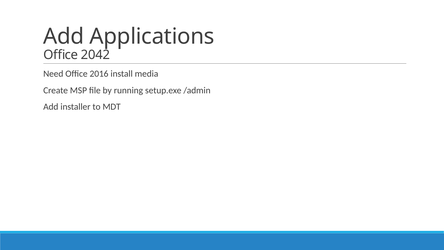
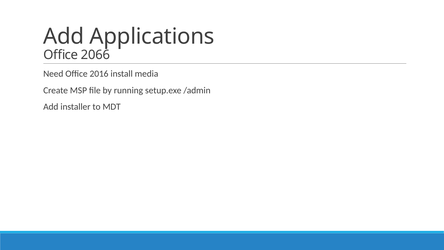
2042: 2042 -> 2066 (95, 55)
